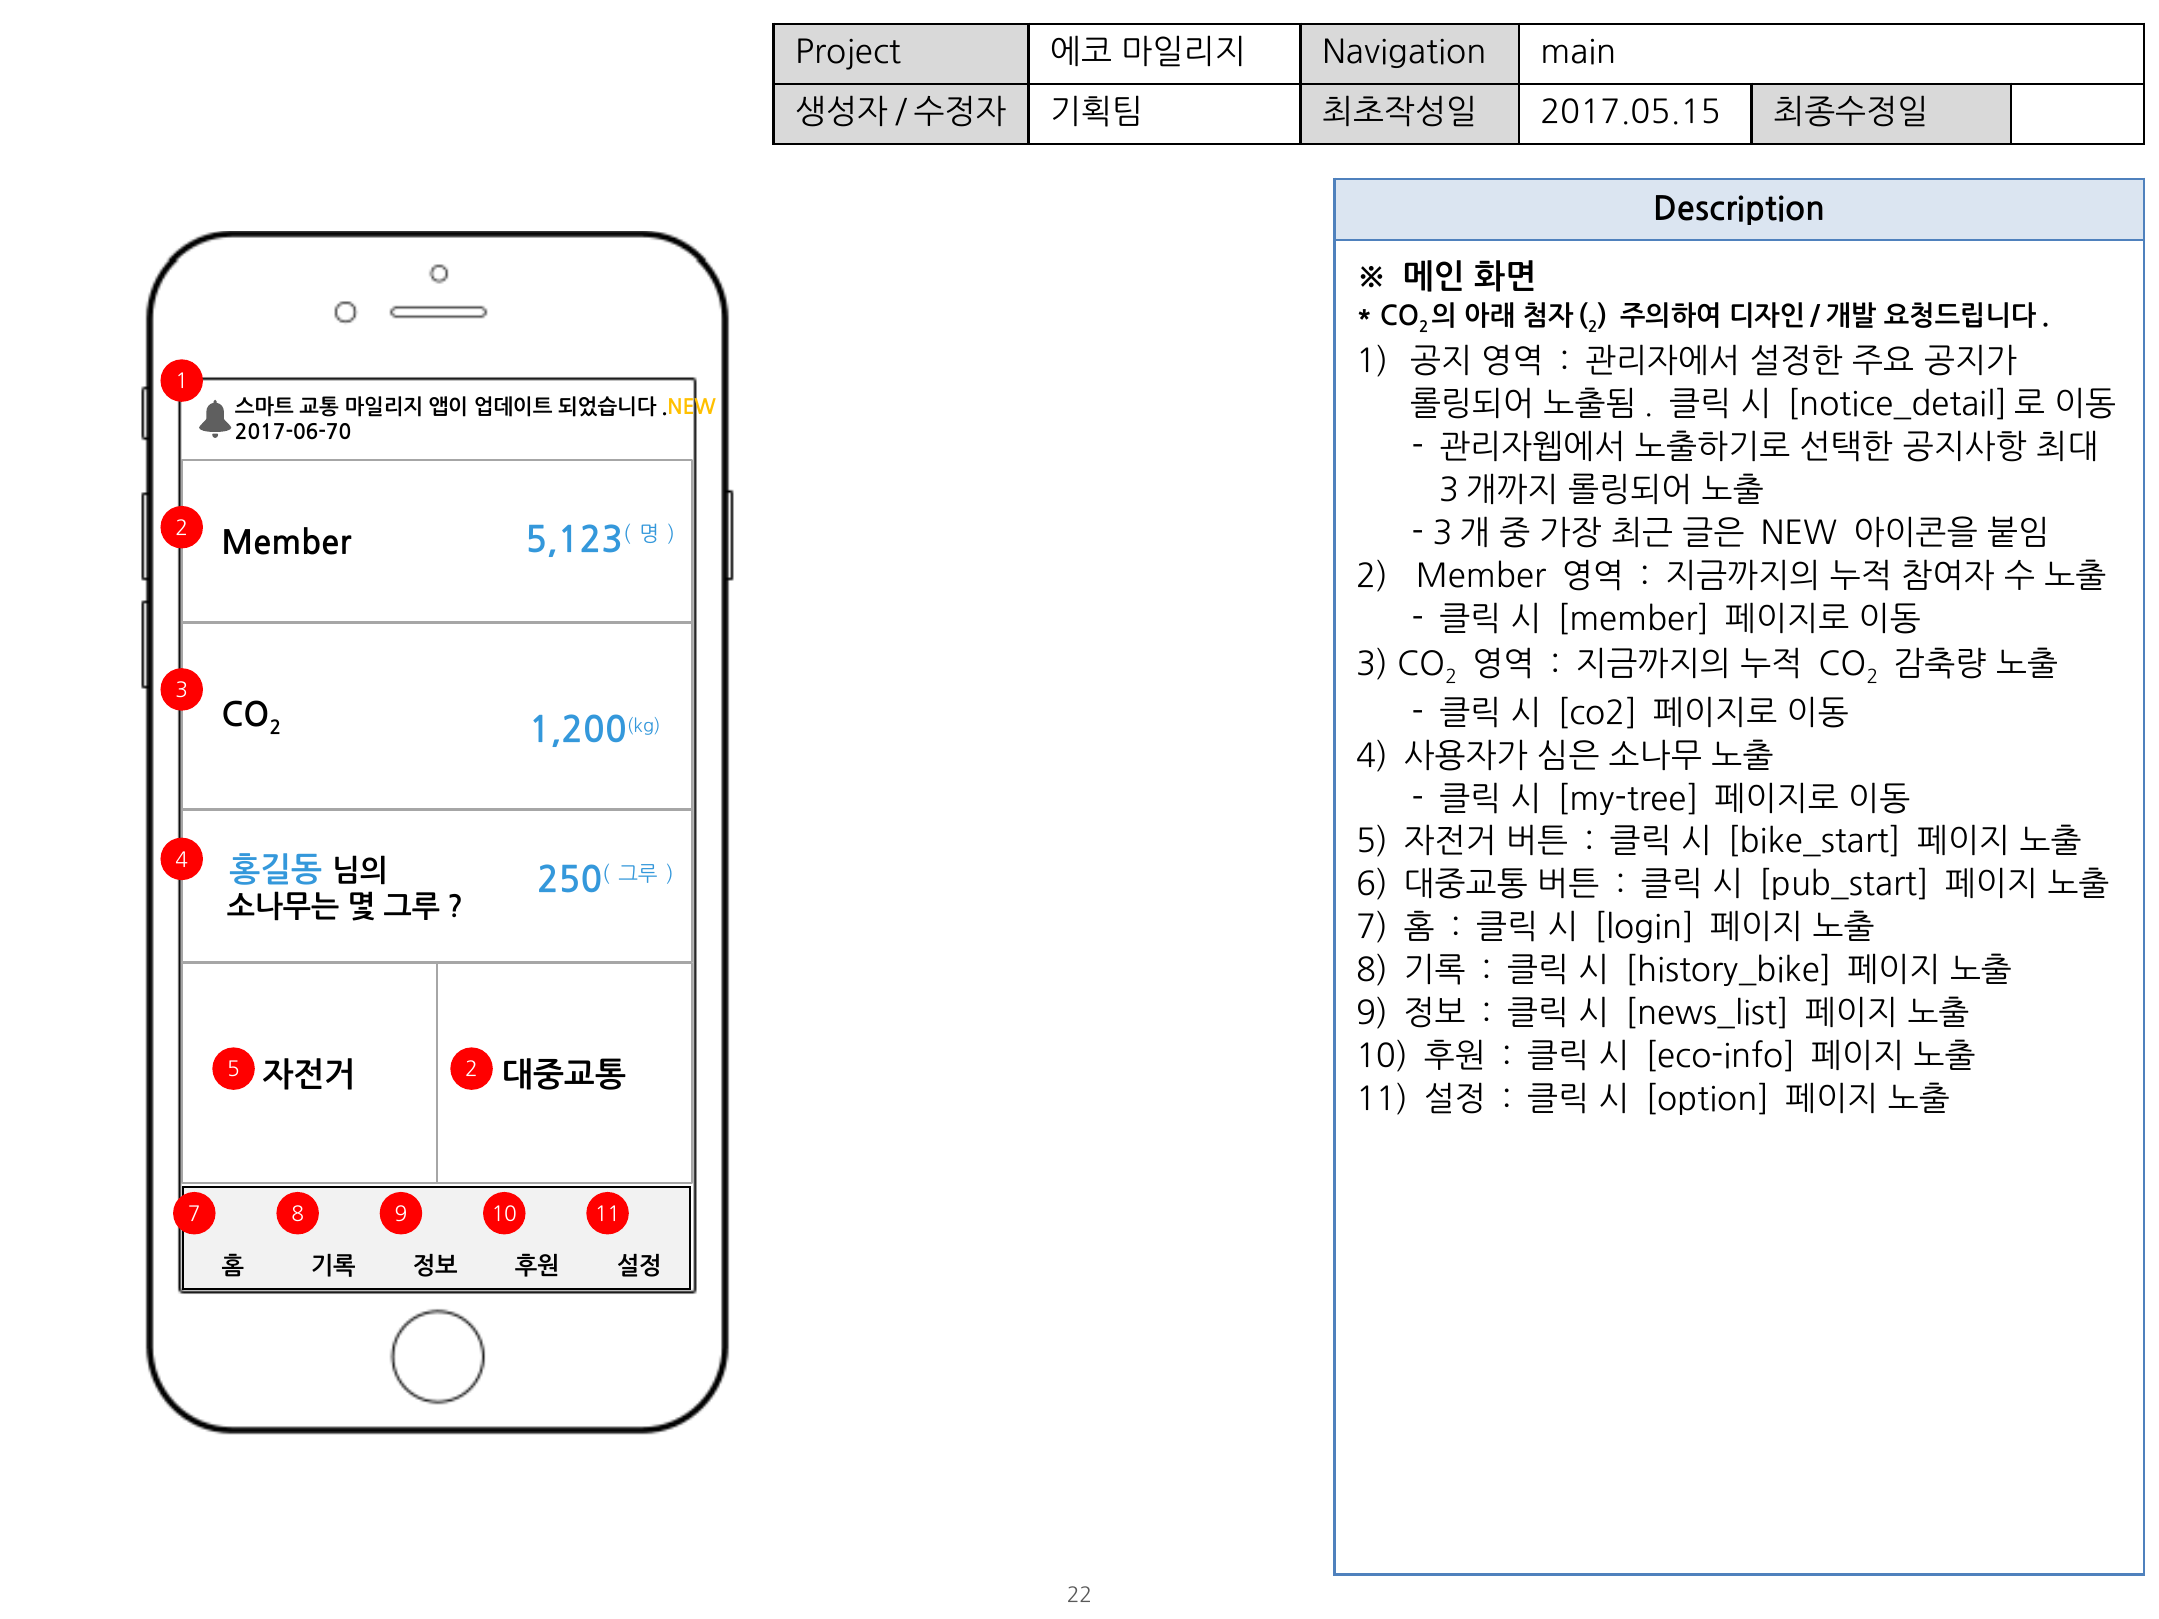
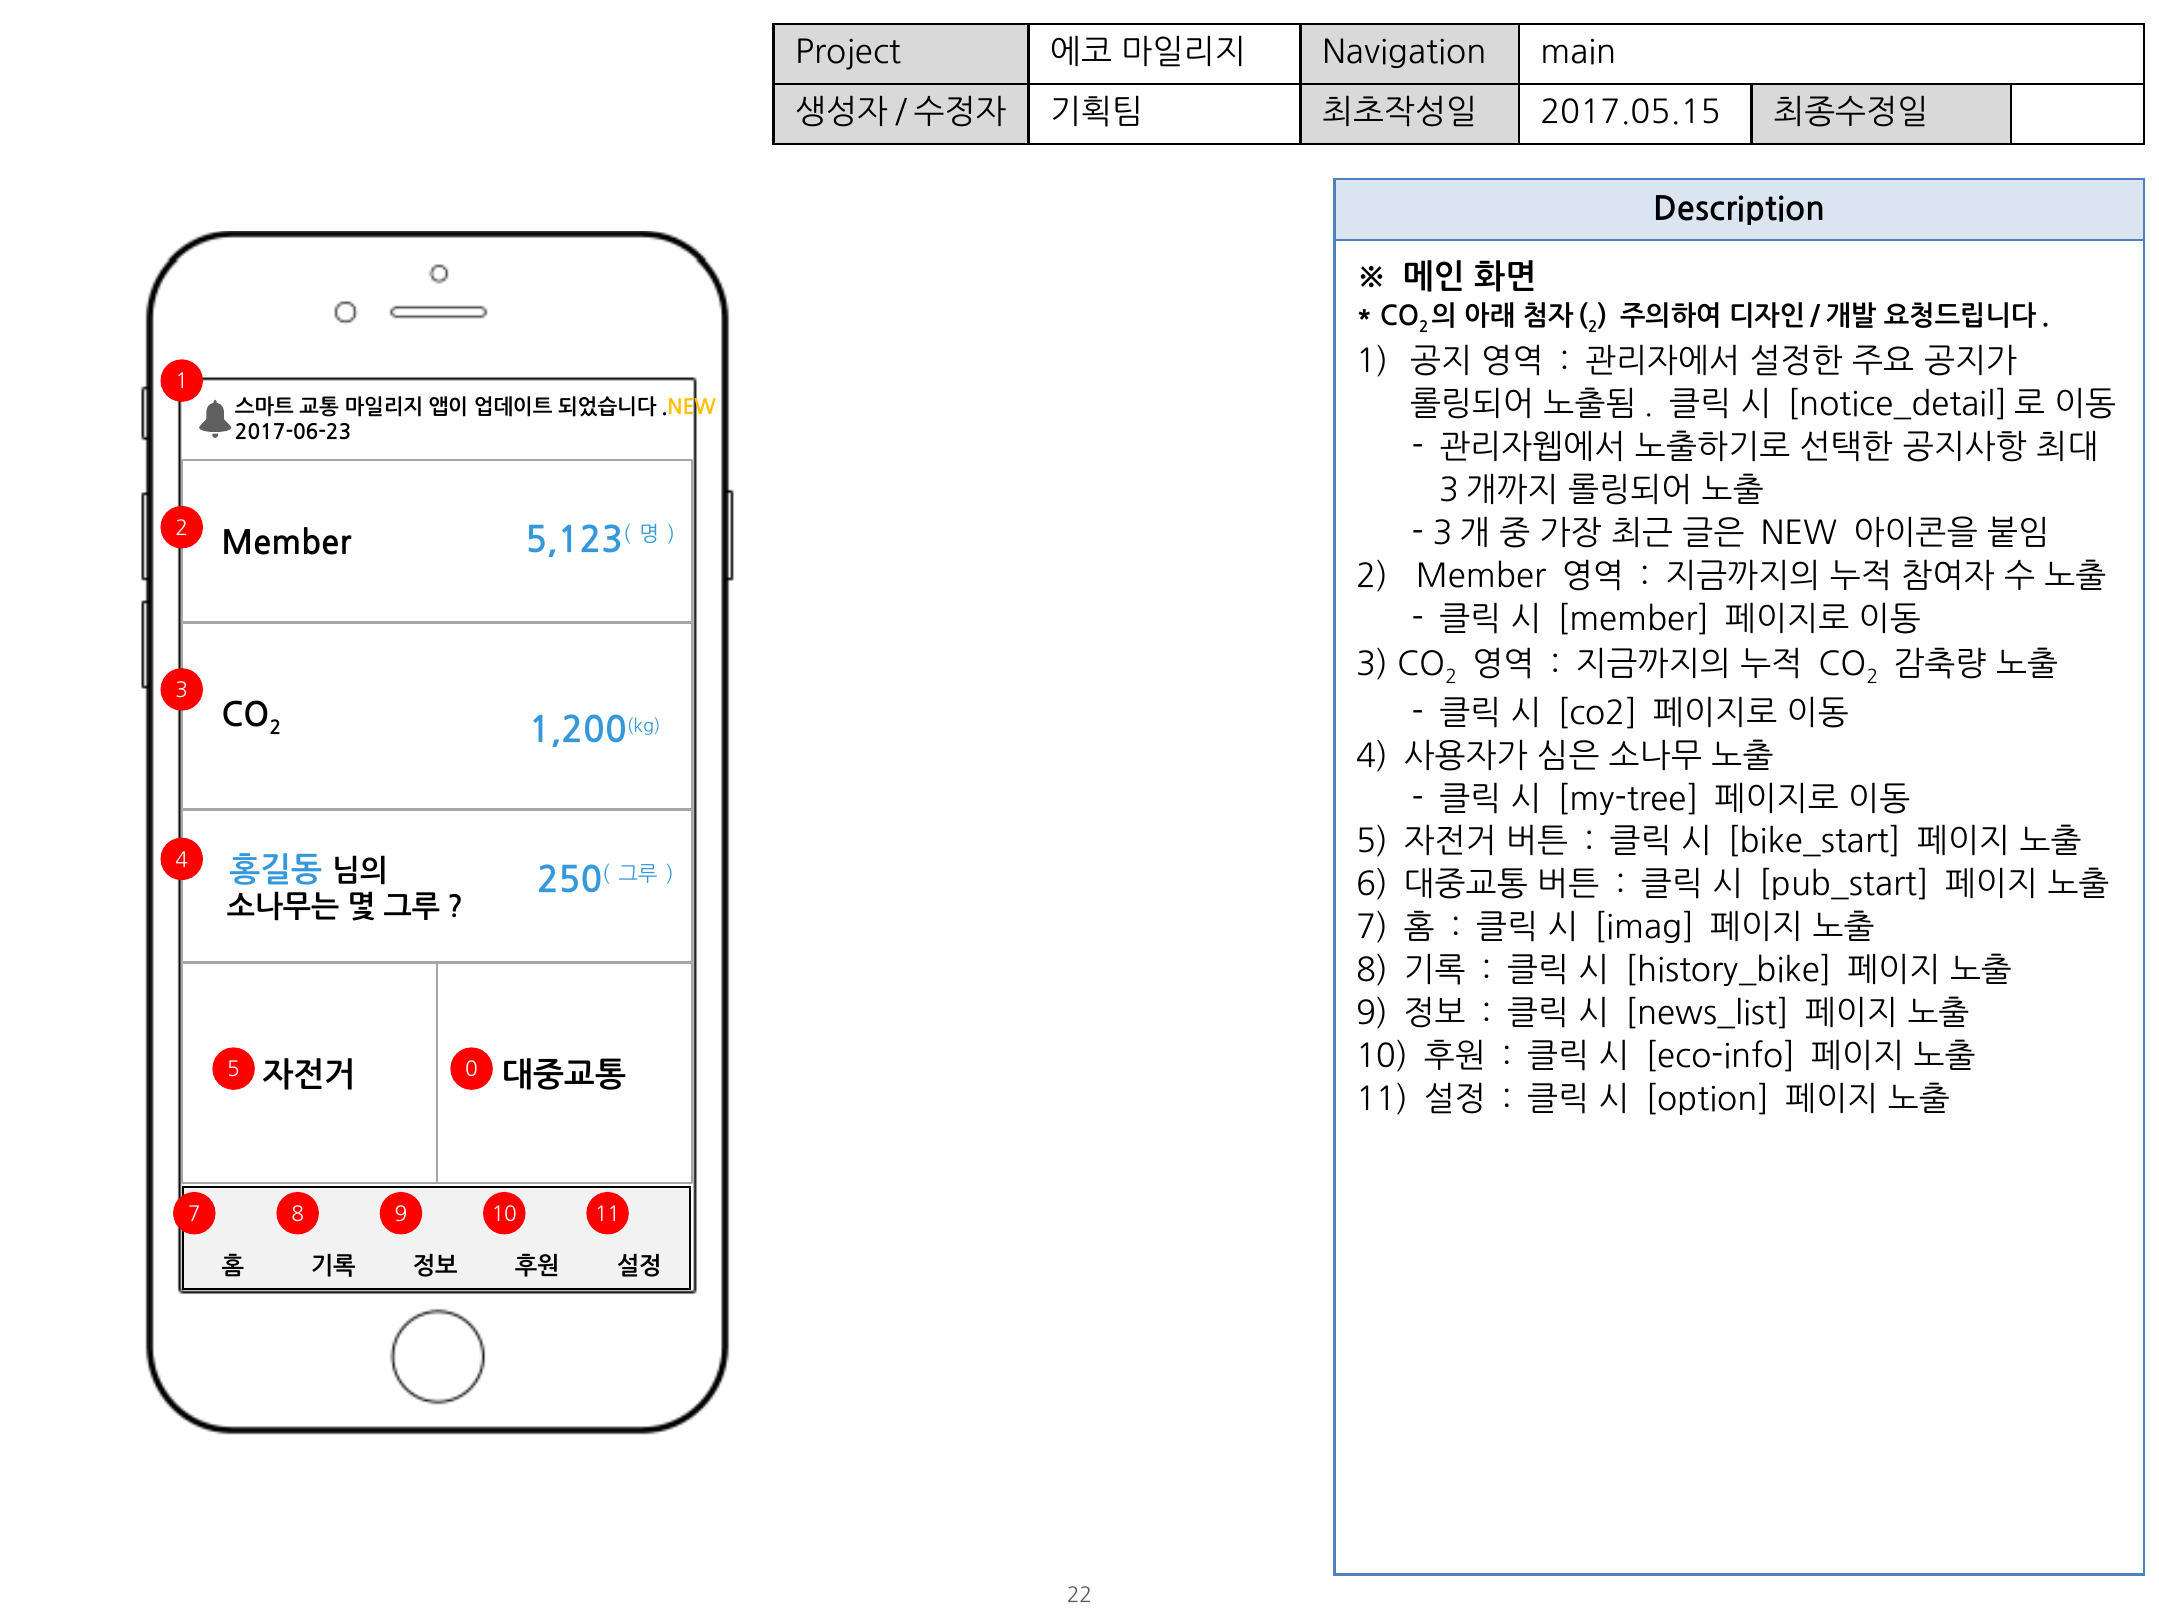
2017-06-70: 2017-06-70 -> 2017-06-23 (293, 433)
login: login -> imag (1644, 928)
5 2: 2 -> 0 (472, 1070)
